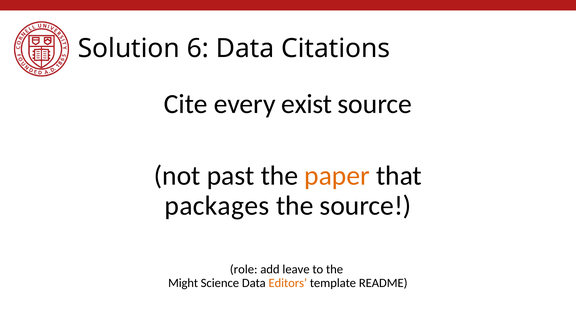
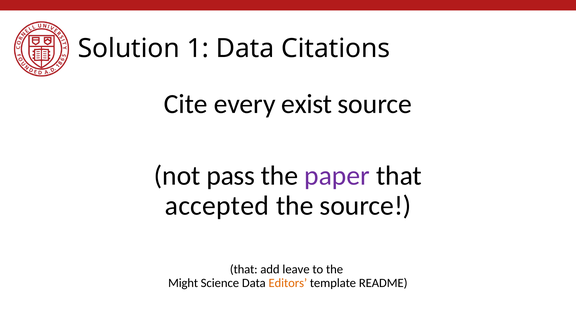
6: 6 -> 1 (198, 48)
past: past -> pass (231, 176)
paper colour: orange -> purple (337, 176)
packages: packages -> accepted (217, 206)
role: role -> that (244, 269)
